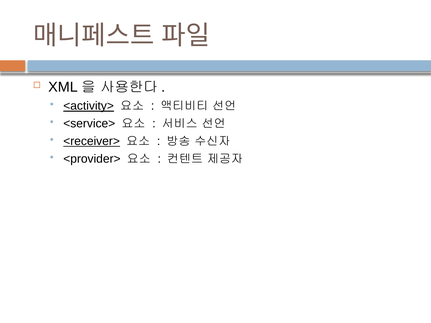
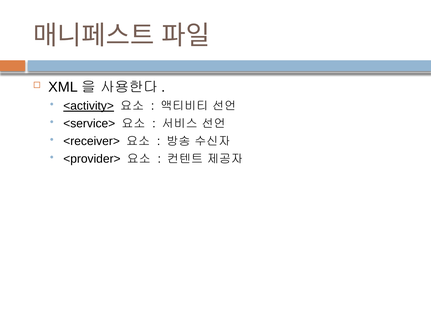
<receiver> underline: present -> none (92, 141)
